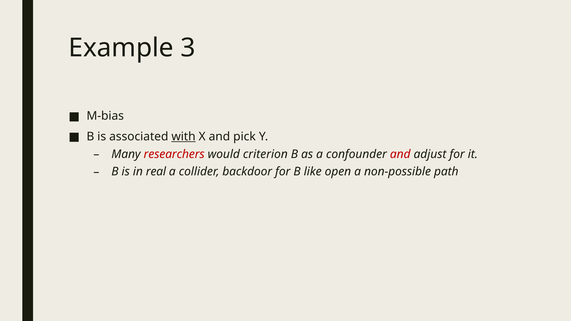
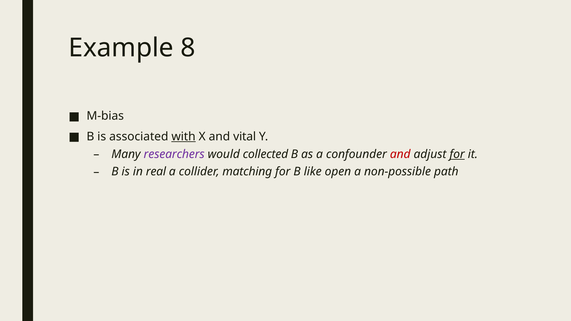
3: 3 -> 8 (188, 48)
pick: pick -> vital (245, 137)
researchers colour: red -> purple (174, 154)
criterion: criterion -> collected (265, 154)
for underline: none -> present (457, 154)
backdoor: backdoor -> matching (247, 172)
